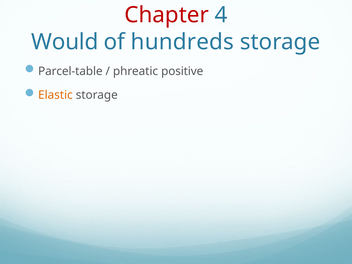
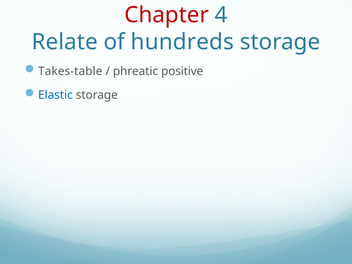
Would: Would -> Relate (65, 42)
Parcel-table: Parcel-table -> Takes-table (70, 71)
Elastic colour: orange -> blue (55, 95)
